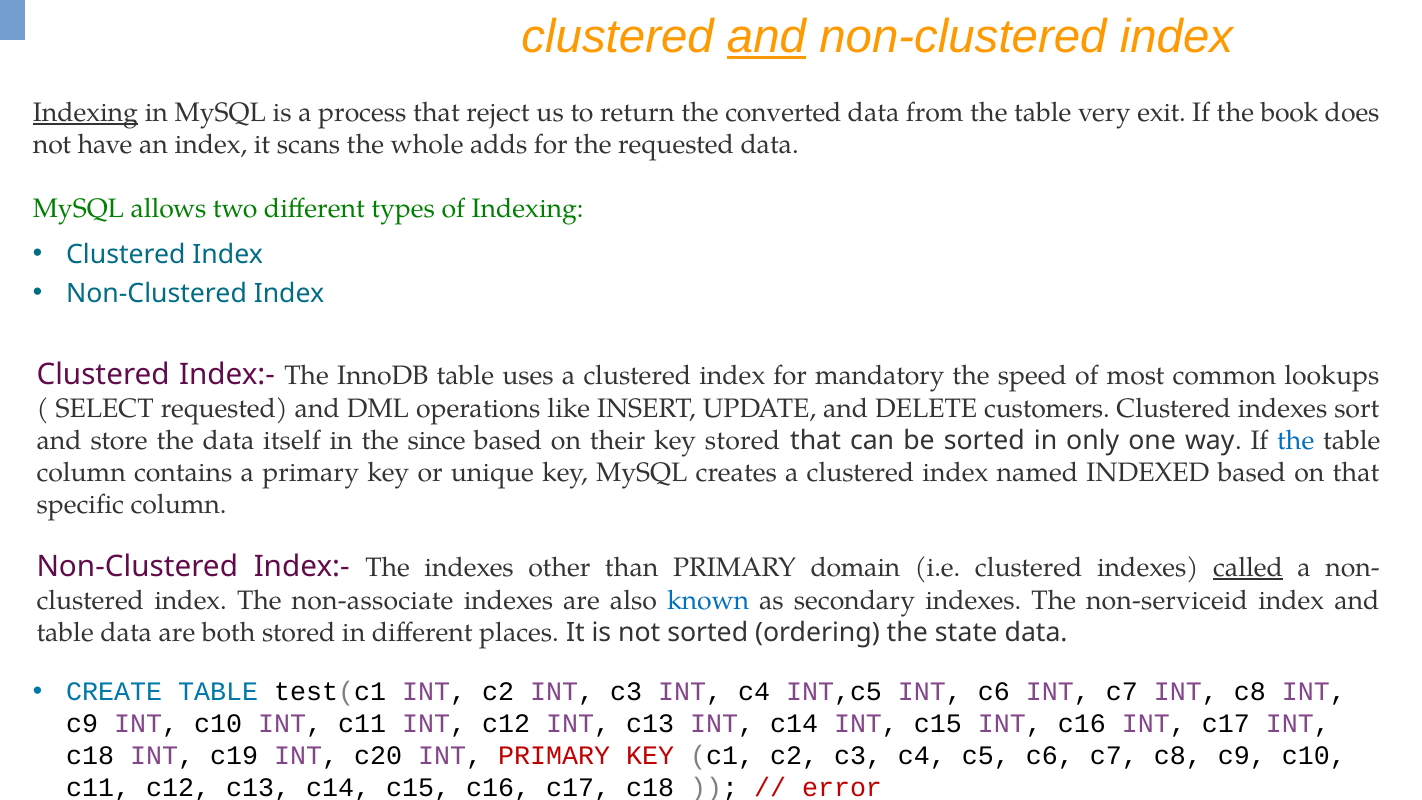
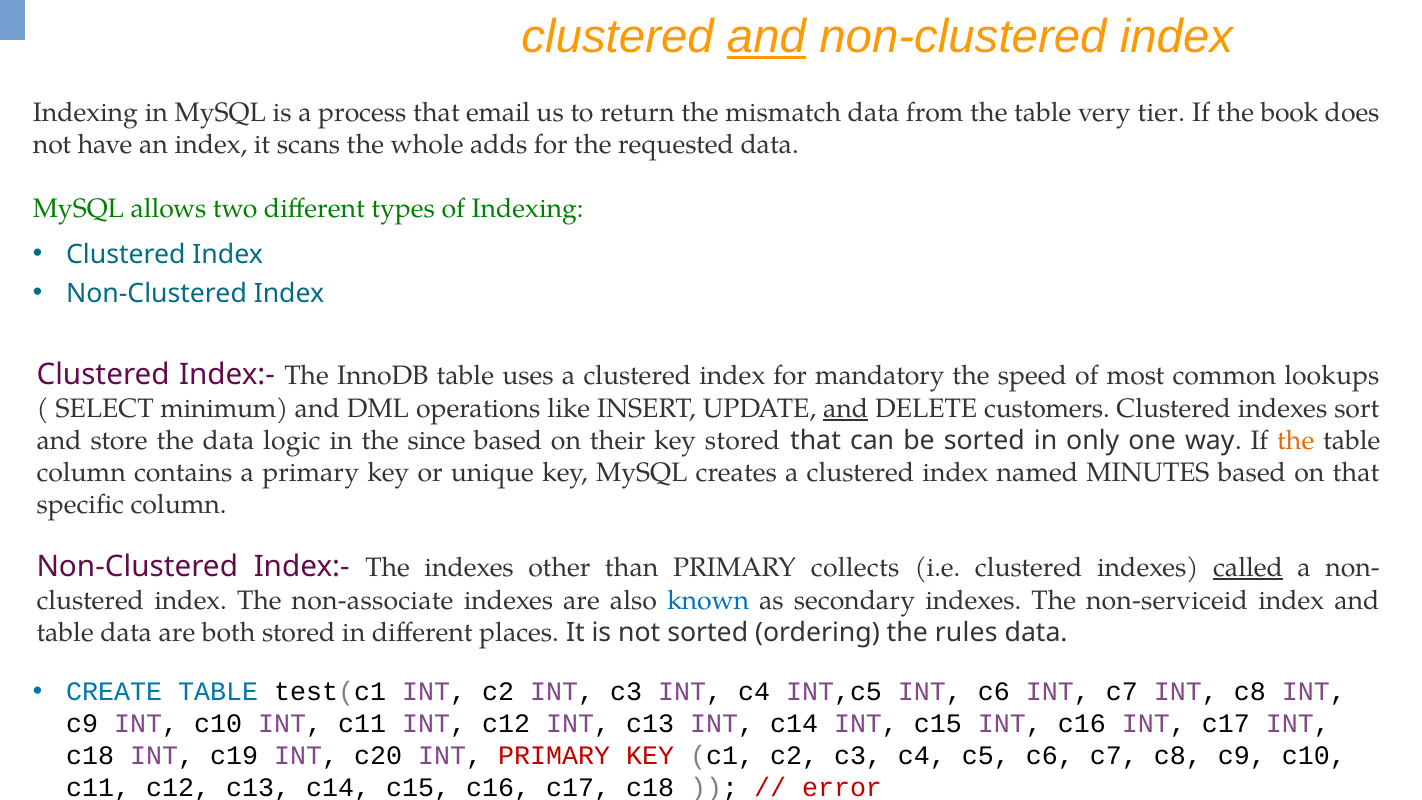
Indexing underline: present -> none (85, 112)
reject: reject -> email (498, 112)
converted: converted -> mismatch (783, 112)
exit: exit -> tier (1161, 112)
SELECT requested: requested -> minimum (224, 408)
and underline: none -> present (846, 408)
itself: itself -> logic (292, 440)
the colour: blue -> orange (1296, 440)
INDEXED: INDEXED -> MINUTES (1148, 472)
domain: domain -> collects (855, 568)
state: state -> rules (966, 632)
